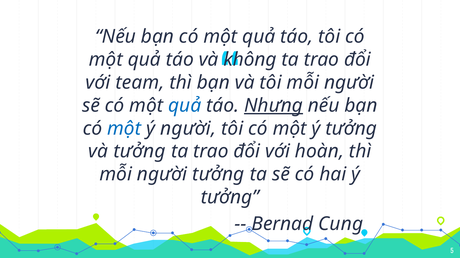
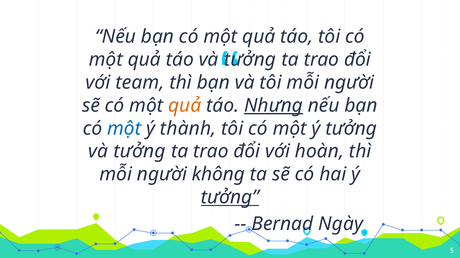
táo và không: không -> tưởng (250, 60)
quả colour: blue -> orange (185, 106)
ý người: người -> thành (188, 129)
người tưởng: tưởng -> không (218, 175)
tưởng underline: none -> present (230, 198)
Cung: Cung -> Ngày (341, 225)
